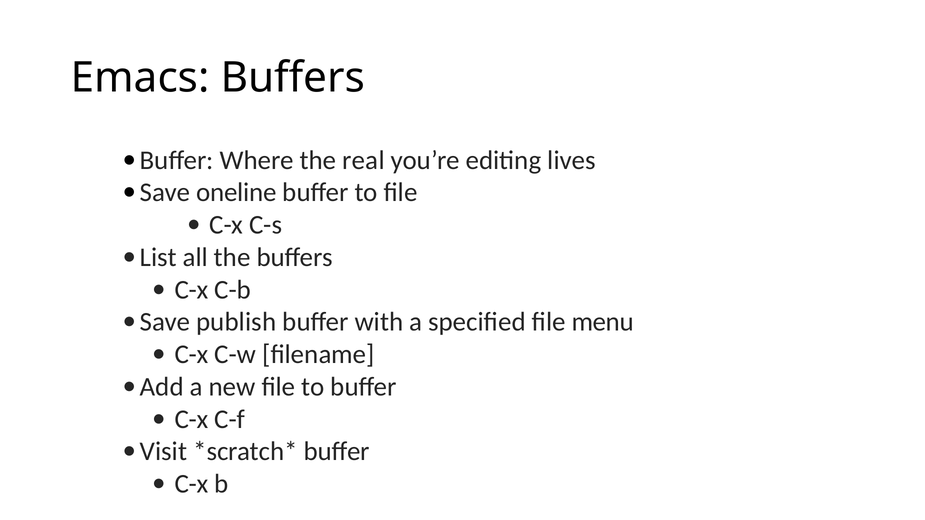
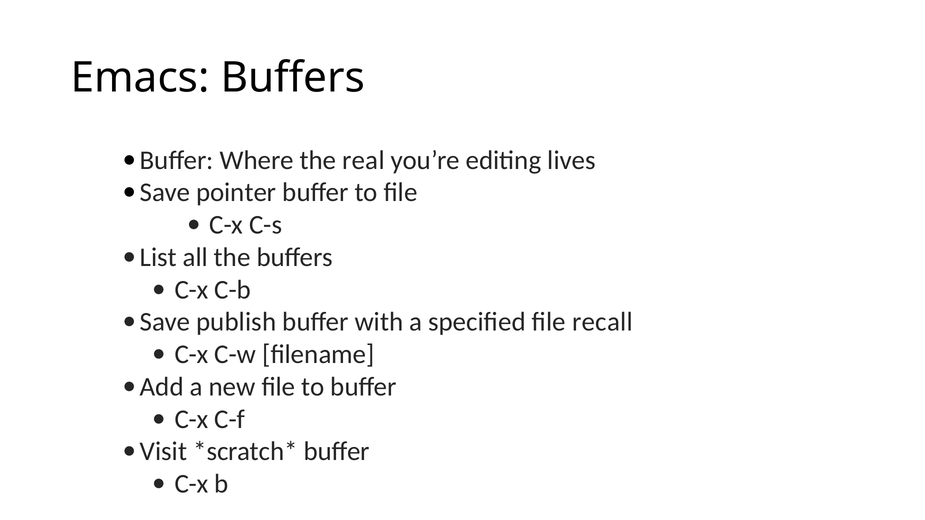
oneline: oneline -> pointer (236, 193)
menu: menu -> recall (603, 322)
